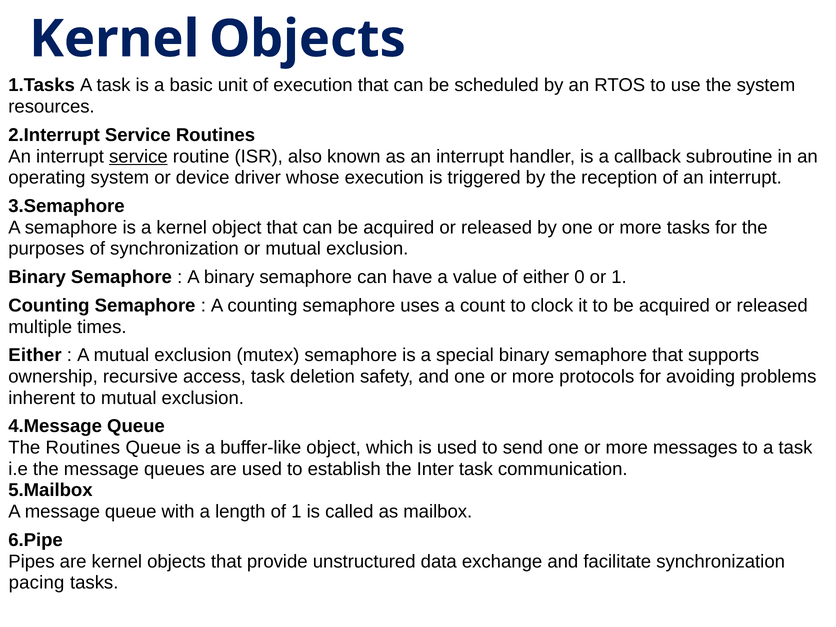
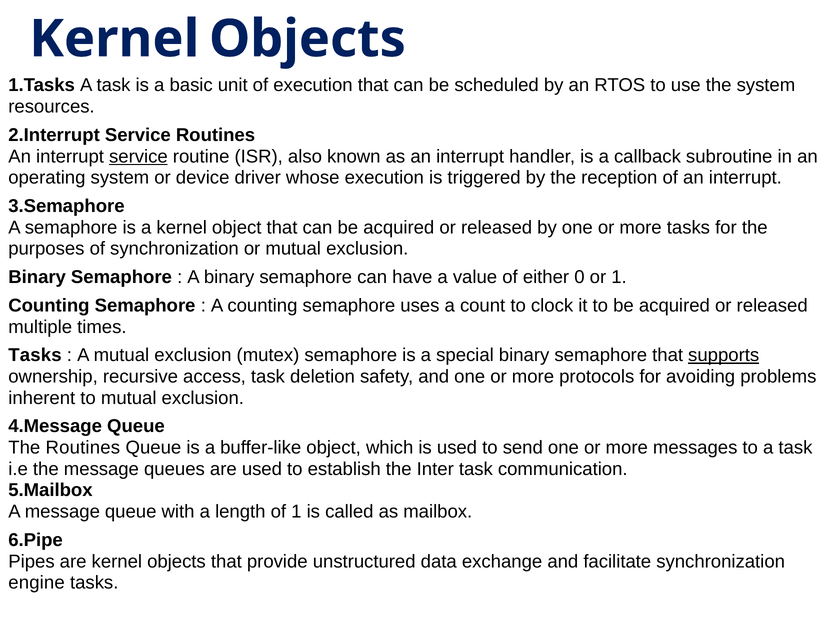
Either: Either -> Tasks (35, 355)
supports underline: none -> present (724, 355)
pacing: pacing -> engine (37, 583)
